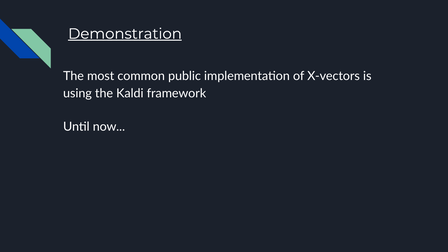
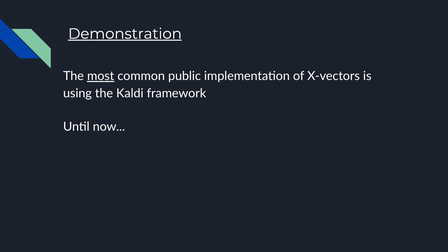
most underline: none -> present (101, 76)
